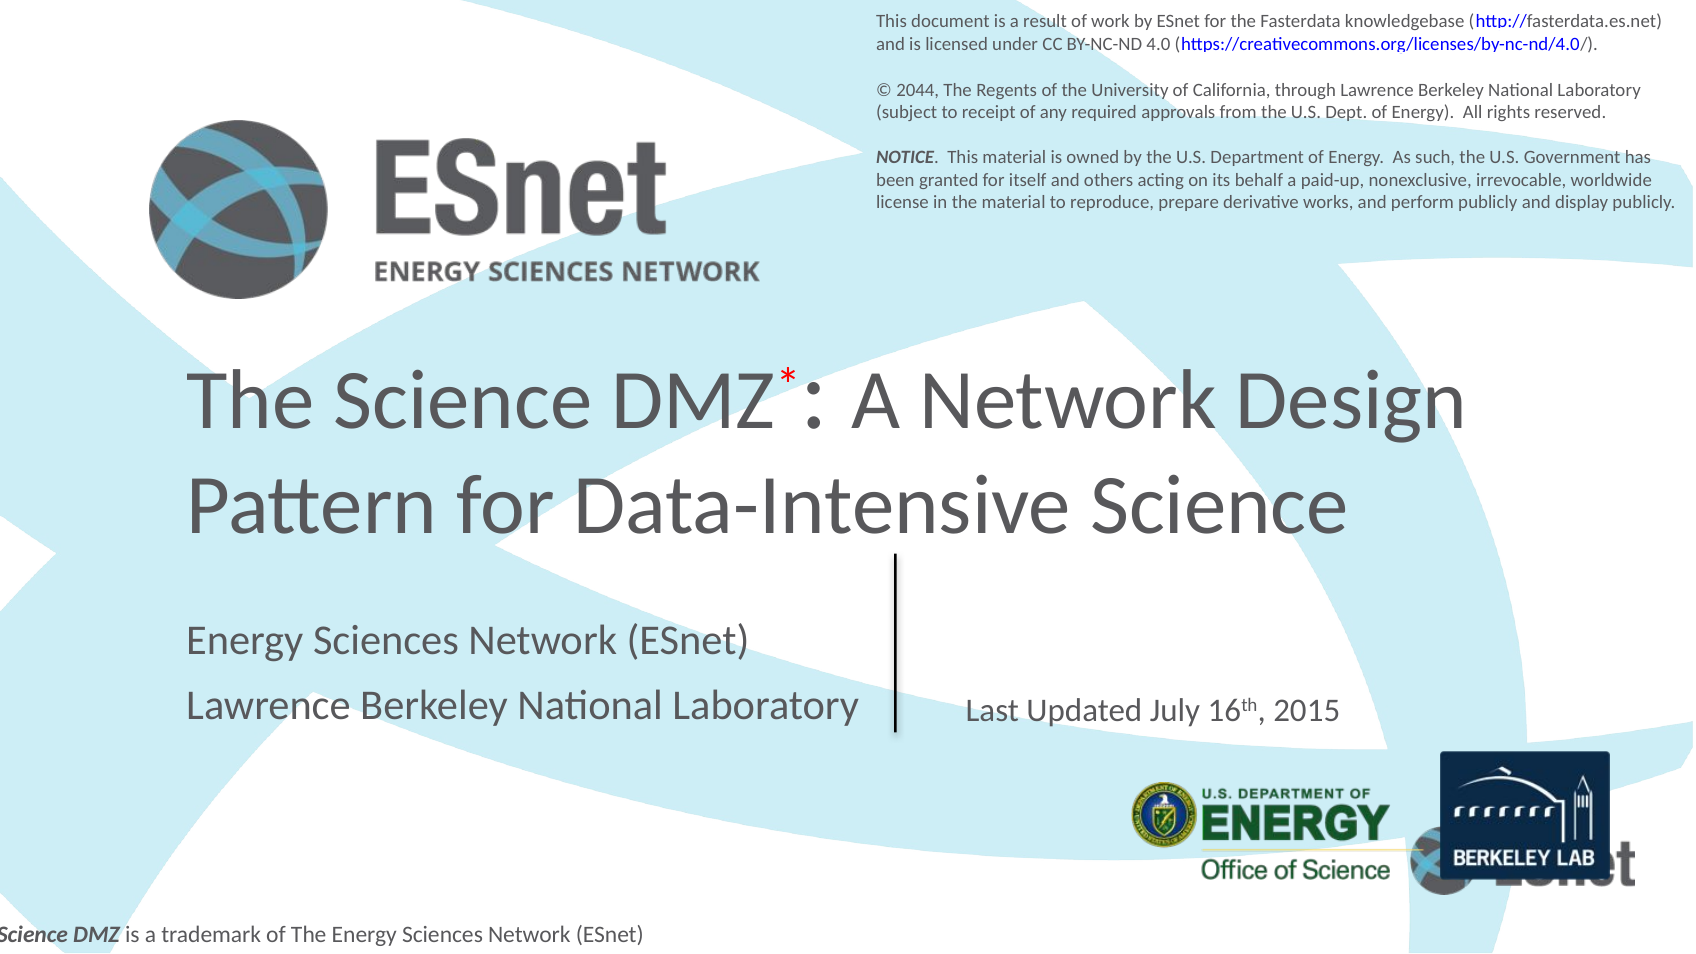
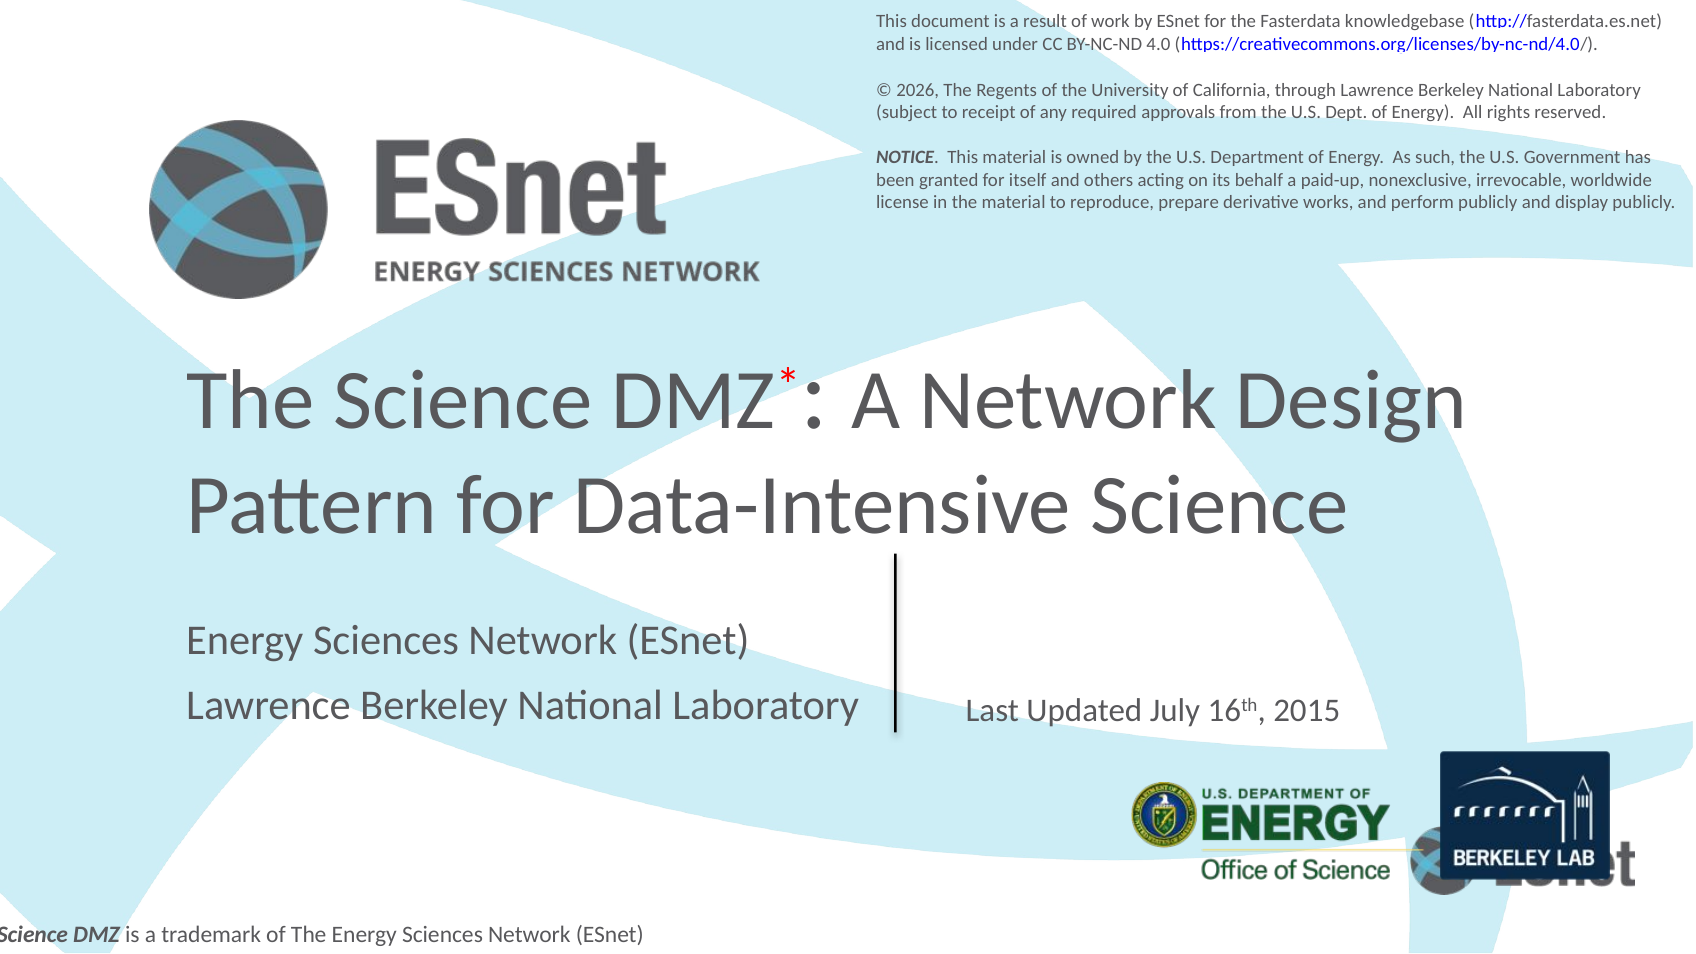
2044: 2044 -> 2026 (918, 90)
